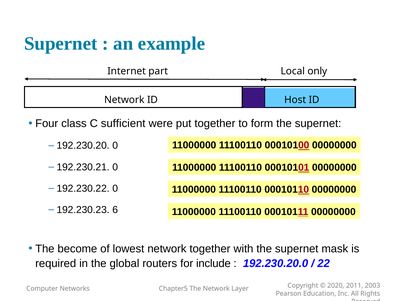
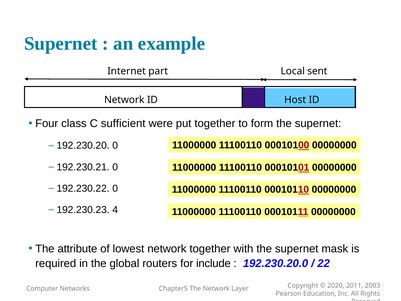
only: only -> sent (317, 71)
6: 6 -> 4 (115, 210)
become: become -> attribute (77, 249)
